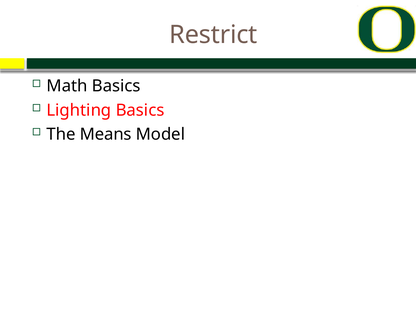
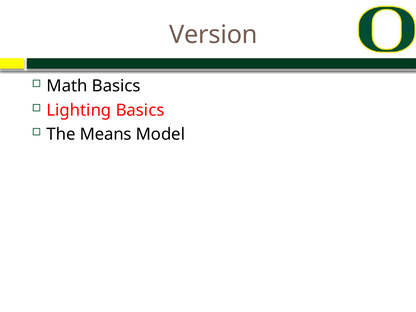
Restrict: Restrict -> Version (213, 35)
